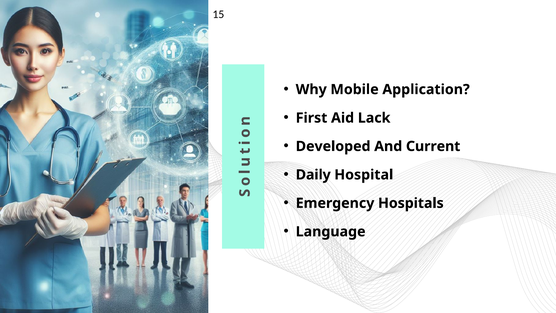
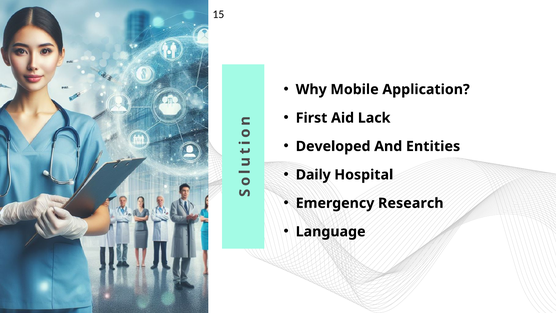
Current: Current -> Entities (433, 146)
Hospitals: Hospitals -> Research (411, 203)
